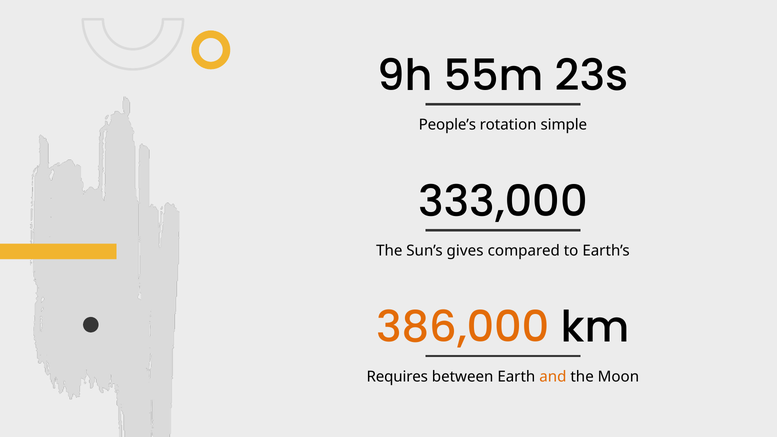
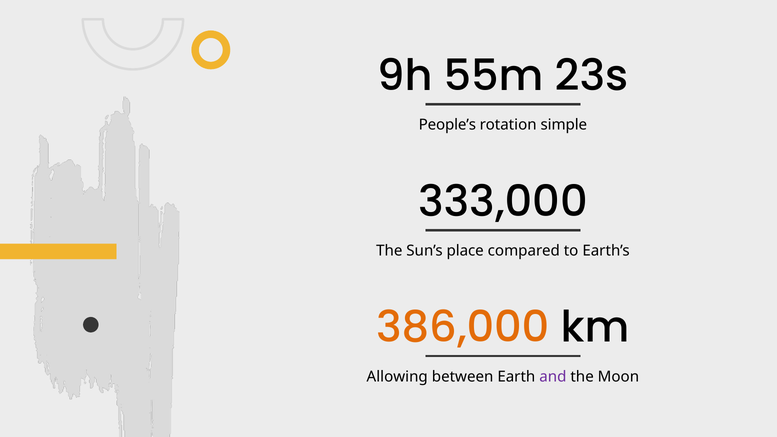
gives: gives -> place (465, 251)
Requires: Requires -> Allowing (397, 377)
and colour: orange -> purple (553, 377)
